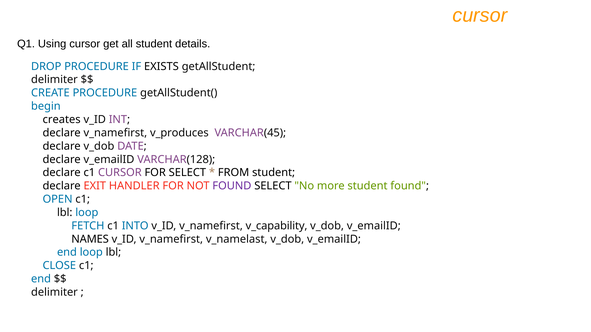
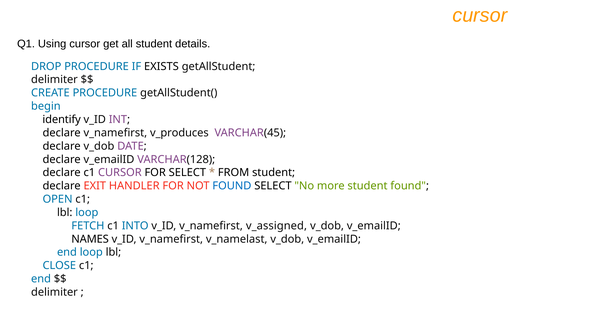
creates: creates -> identify (62, 120)
FOUND colour: purple -> blue (232, 186)
v_capability: v_capability -> v_assigned (276, 226)
